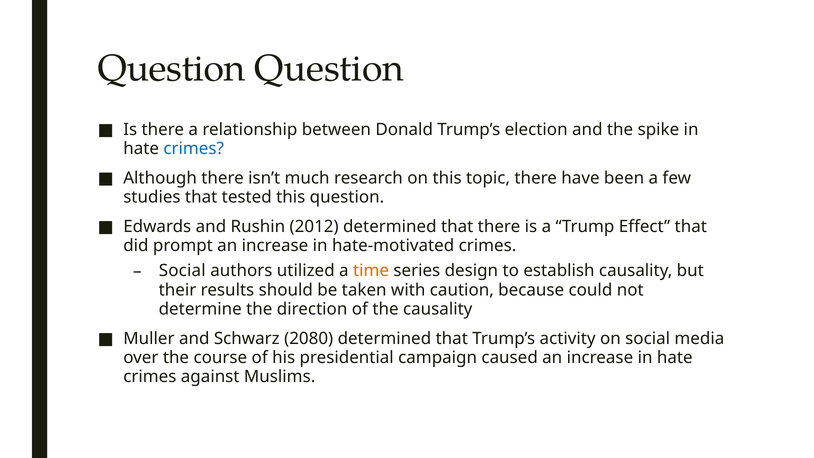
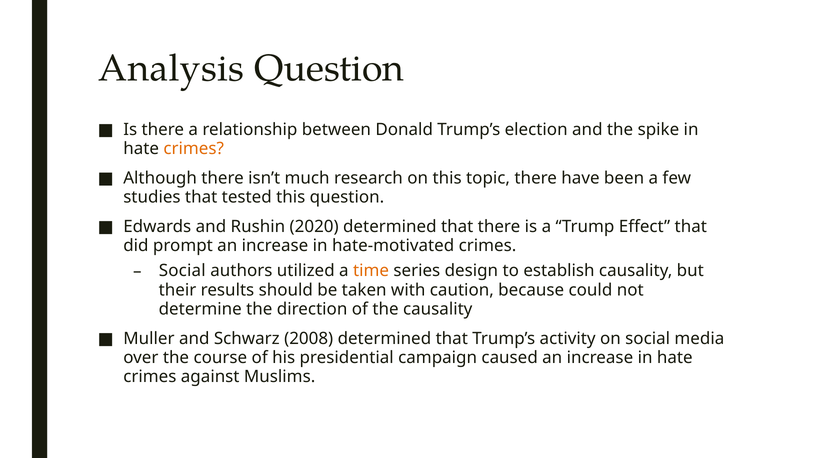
Question: Question -> Analysis (171, 68)
crimes colour: blue -> orange (194, 149)
2012: 2012 -> 2020 (314, 226)
2080: 2080 -> 2008 (309, 338)
